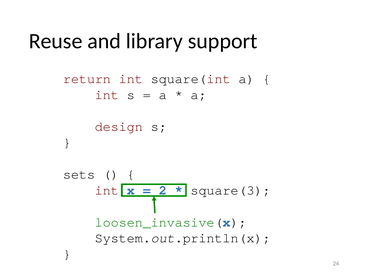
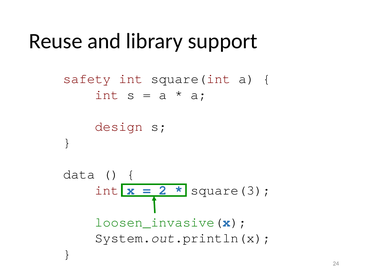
return: return -> safety (87, 79)
sets: sets -> data (79, 174)
